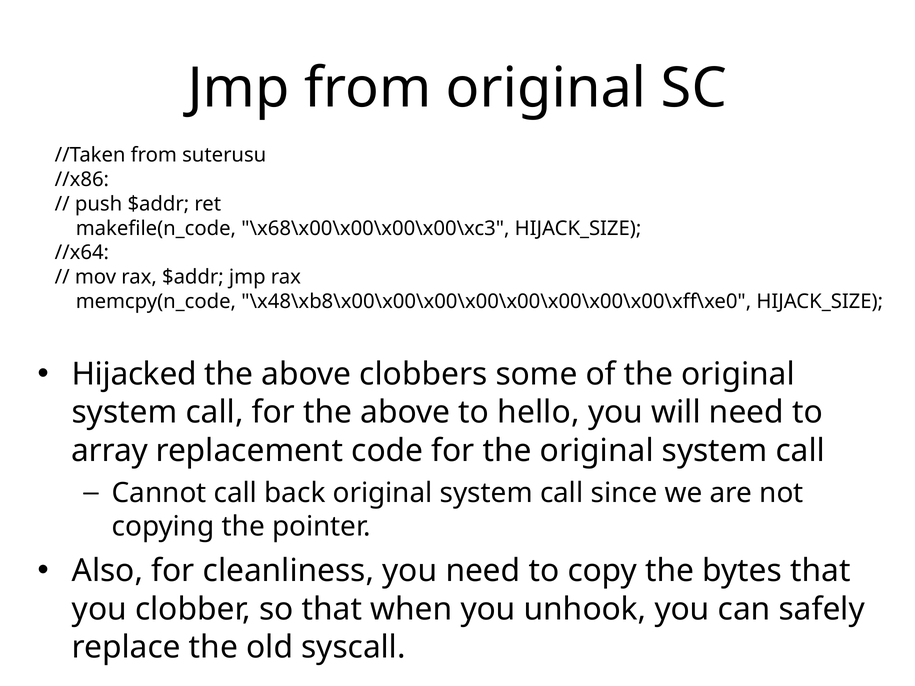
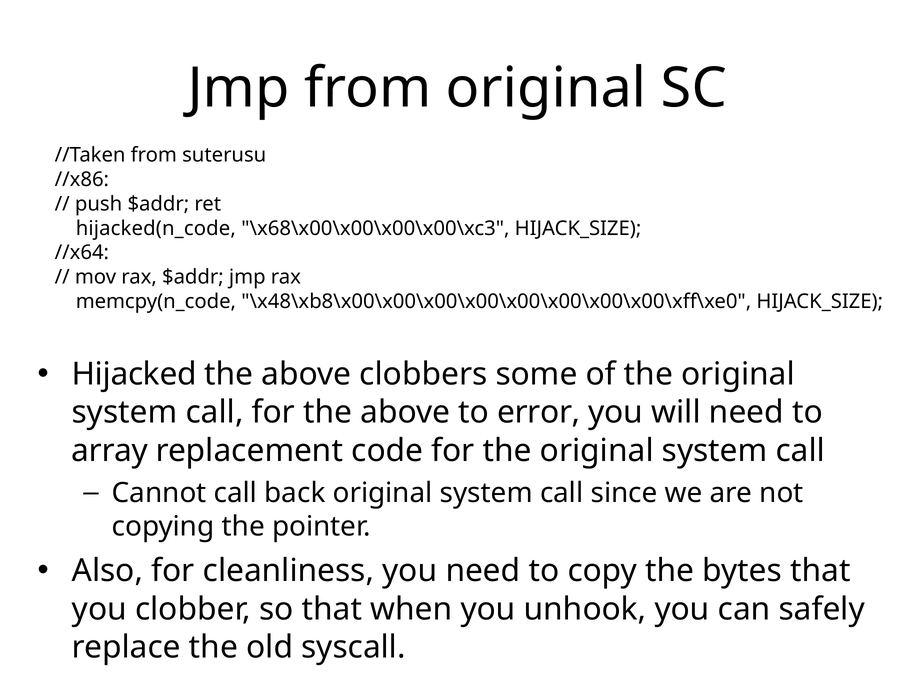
makefile(n_code: makefile(n_code -> hijacked(n_code (156, 228)
hello: hello -> error (539, 413)
